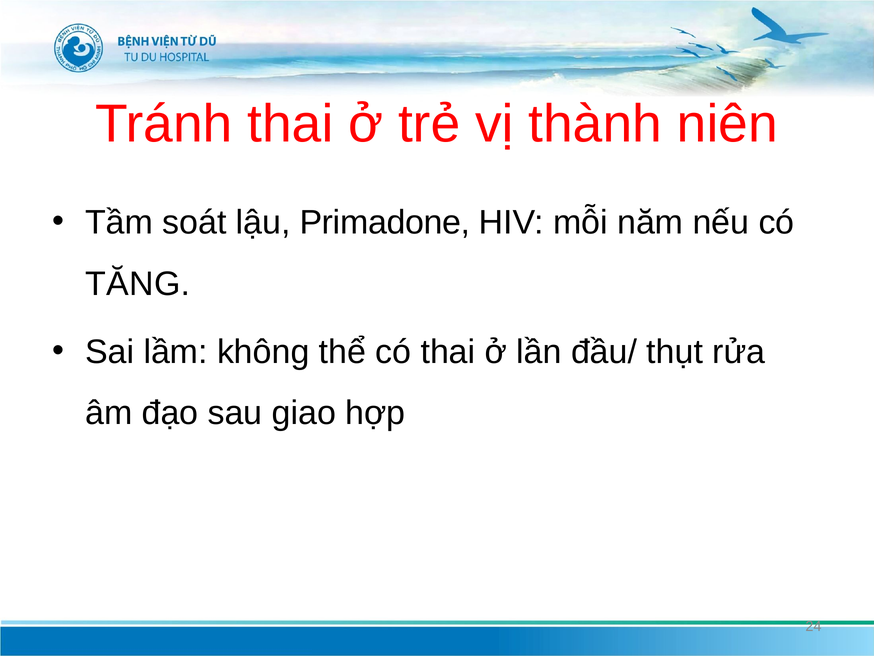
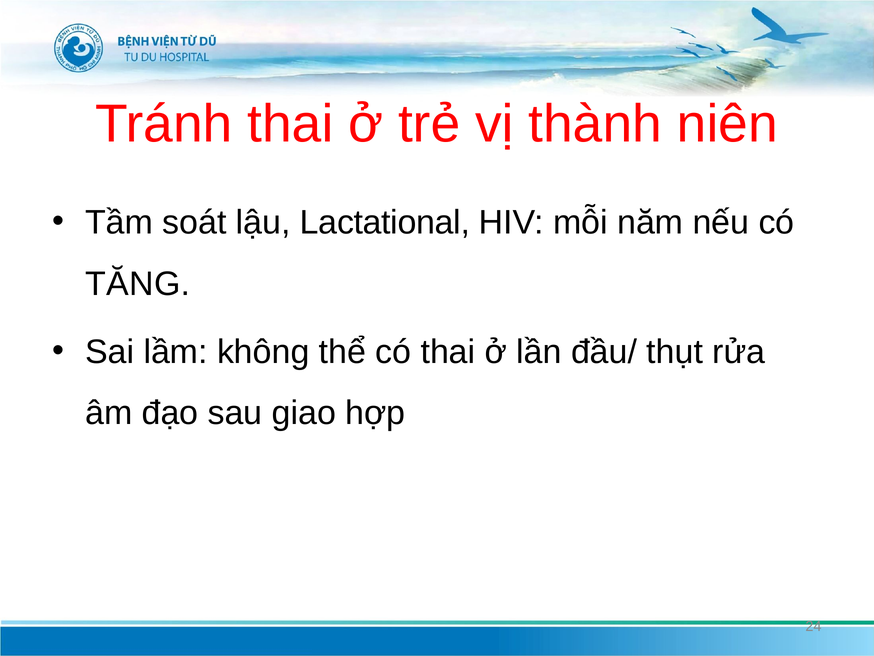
Primadone: Primadone -> Lactational (385, 222)
